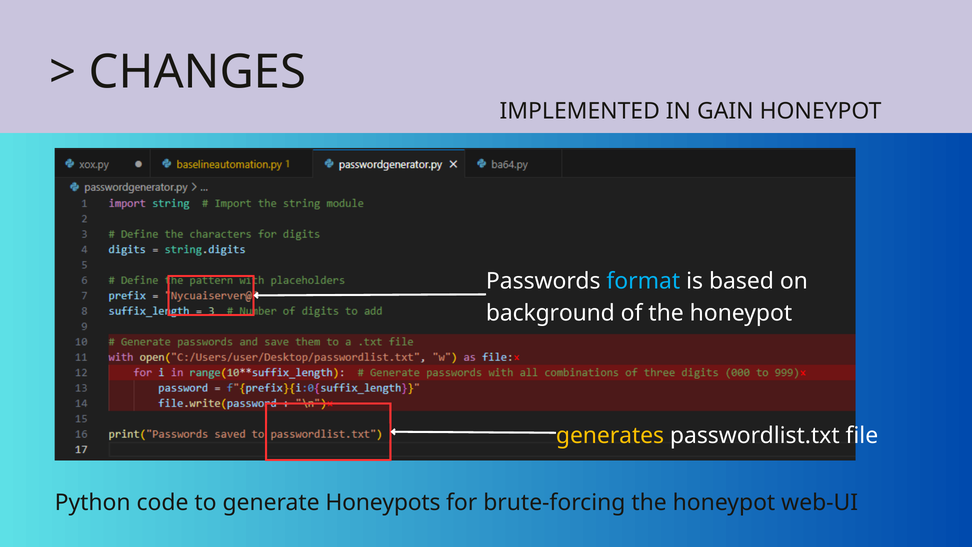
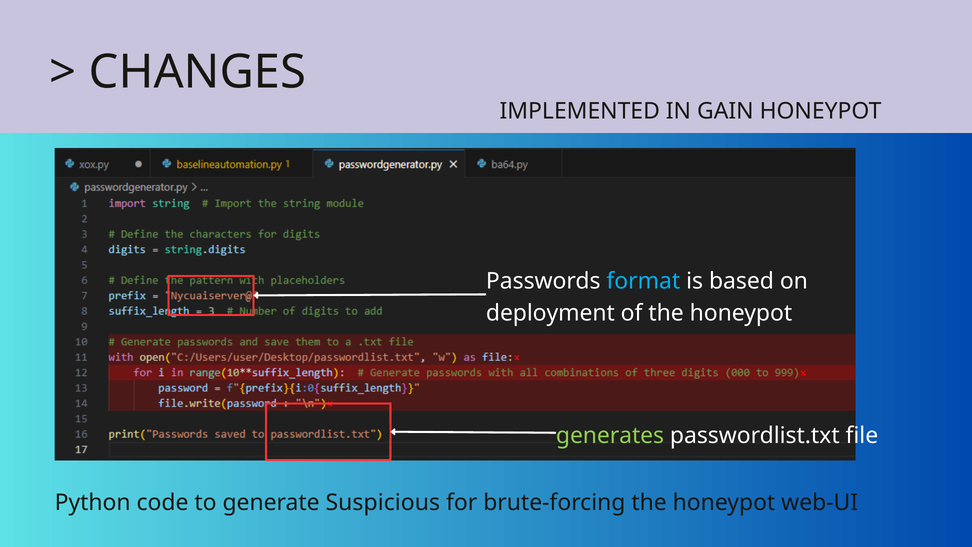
background: background -> deployment (550, 313)
generates colour: yellow -> light green (610, 435)
Honeypots: Honeypots -> Suspicious (383, 502)
